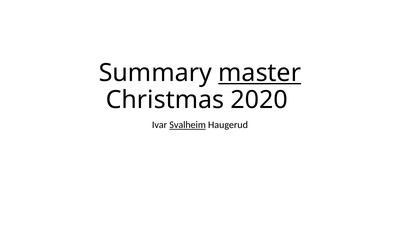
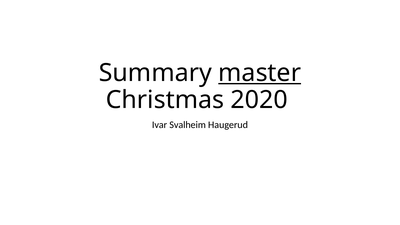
Svalheim underline: present -> none (188, 125)
